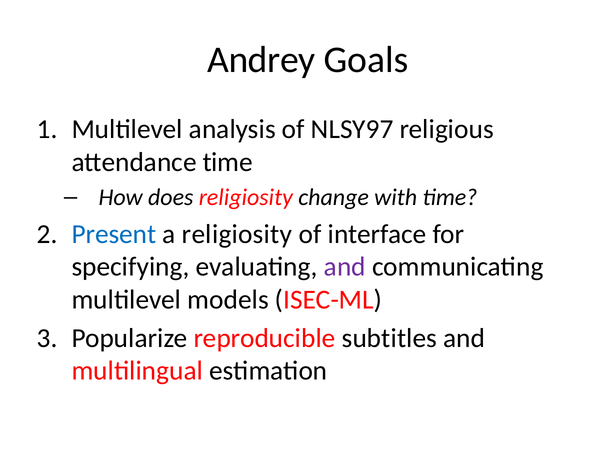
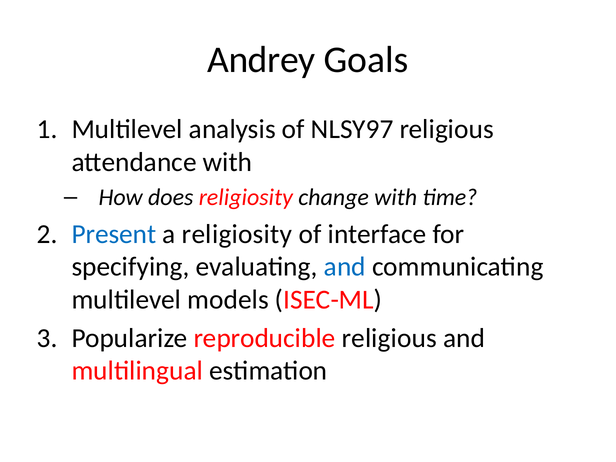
attendance time: time -> with (227, 162)
and colour: purple -> blue (345, 267)
reproducible subtitles: subtitles -> religious (389, 338)
